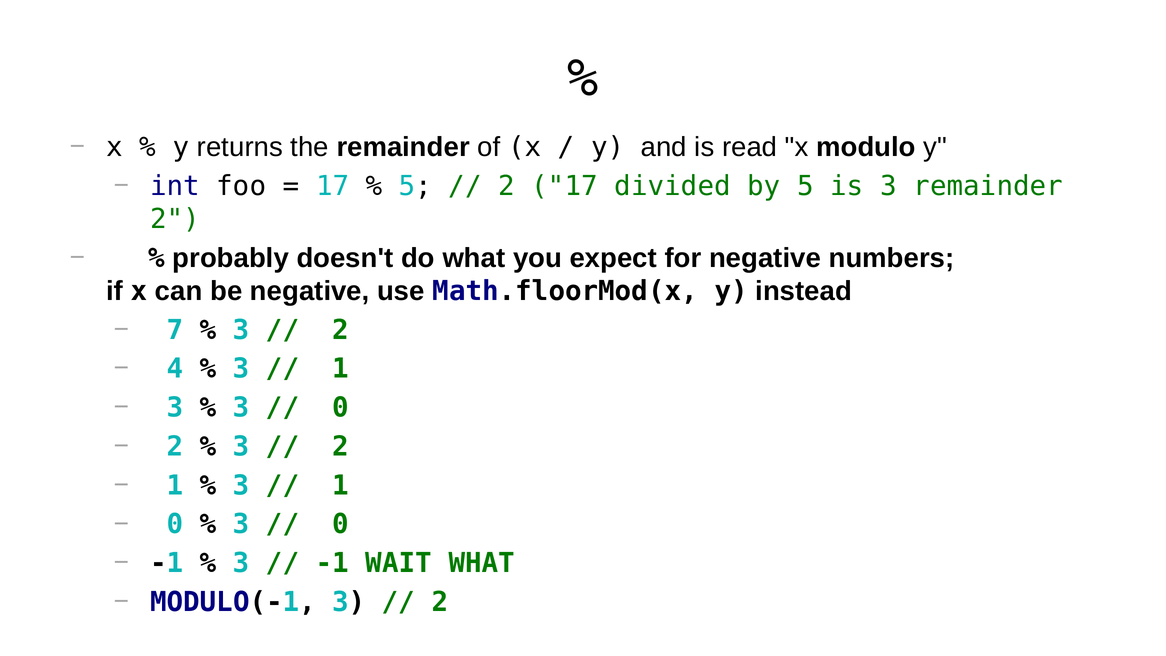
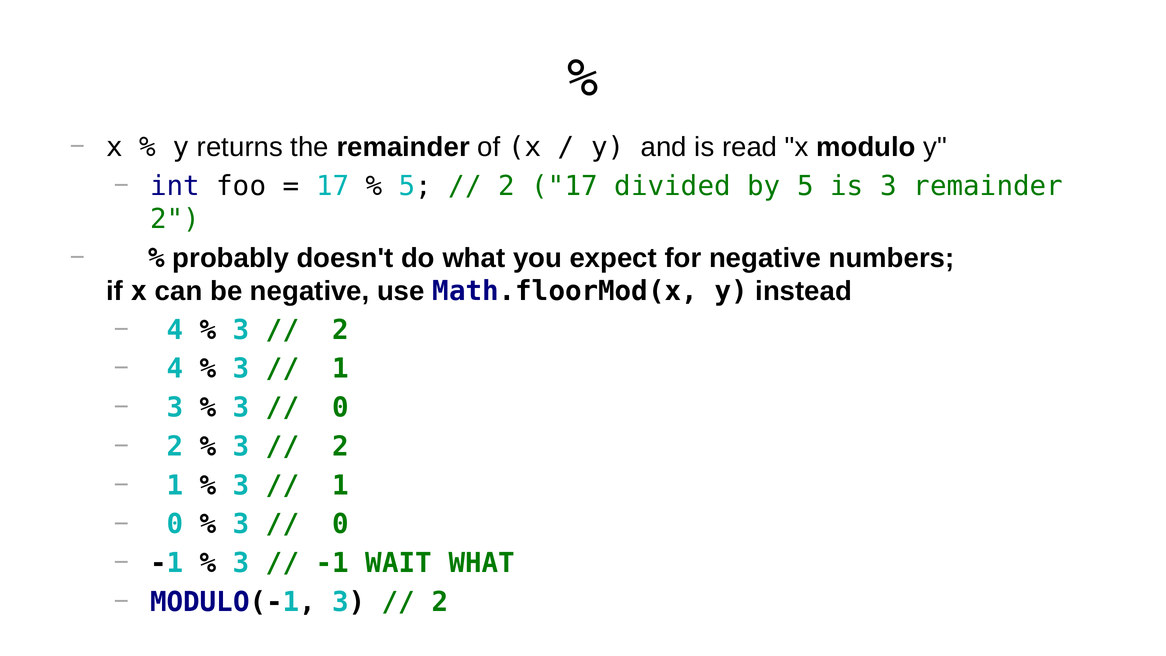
7: 7 -> 4 (175, 330)
